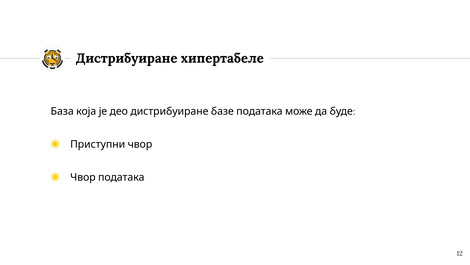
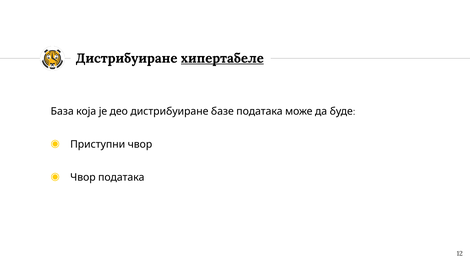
хипертабеле underline: none -> present (222, 58)
